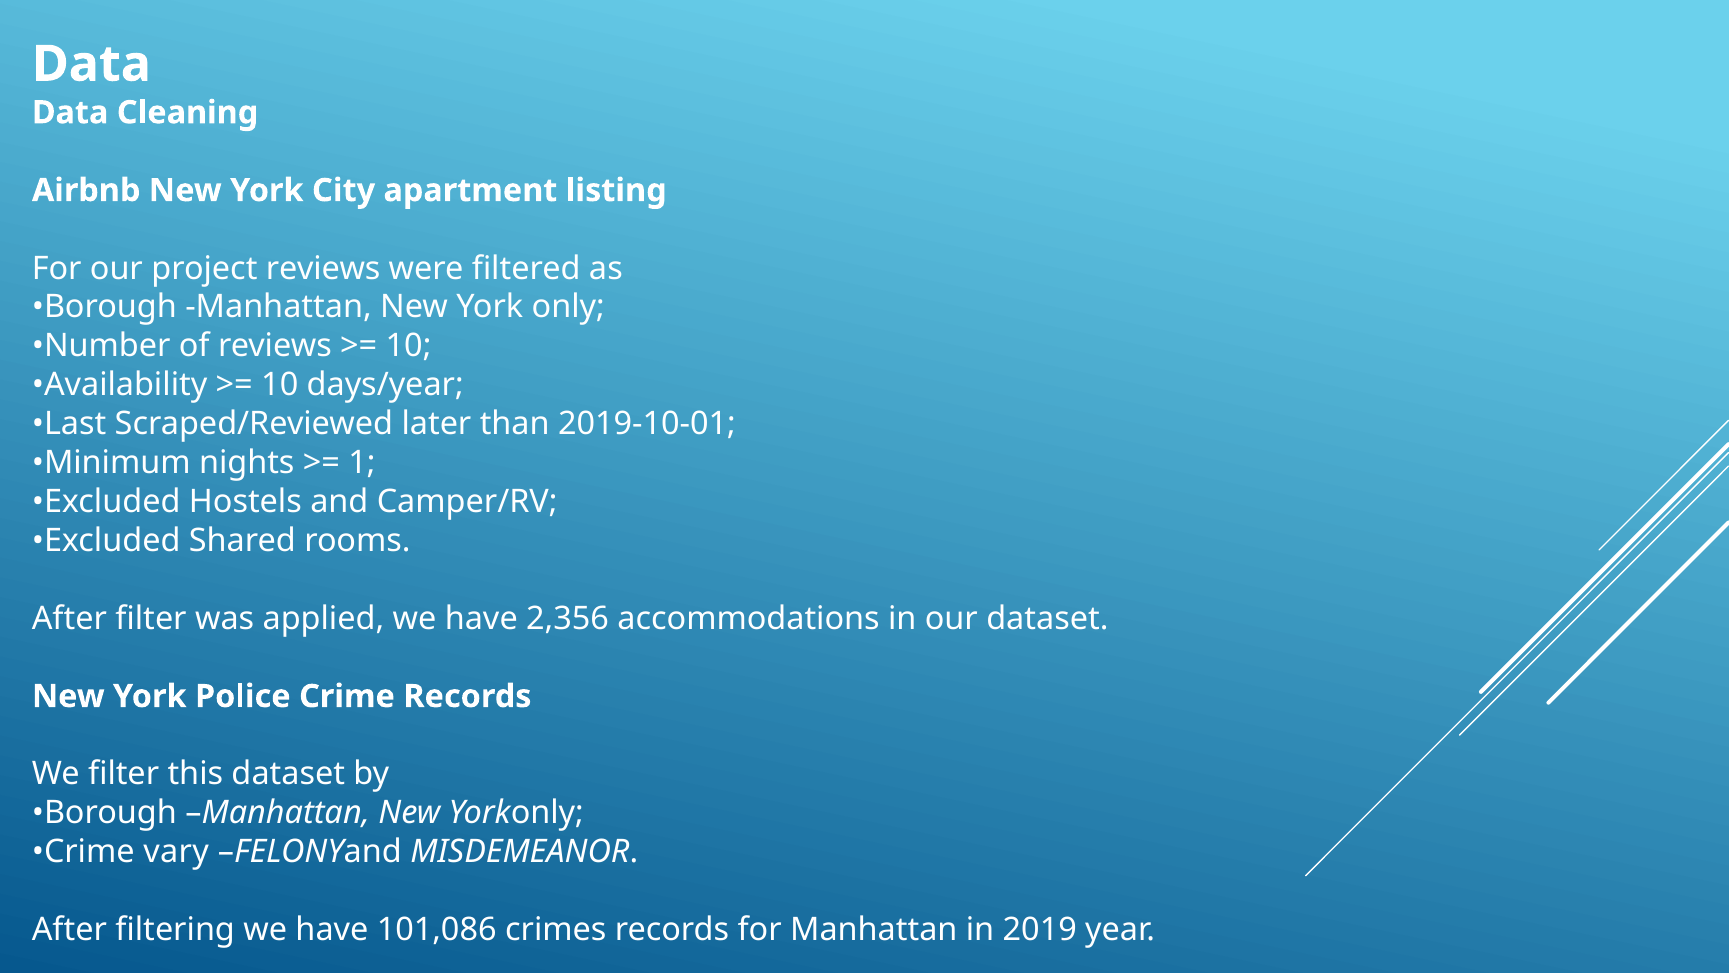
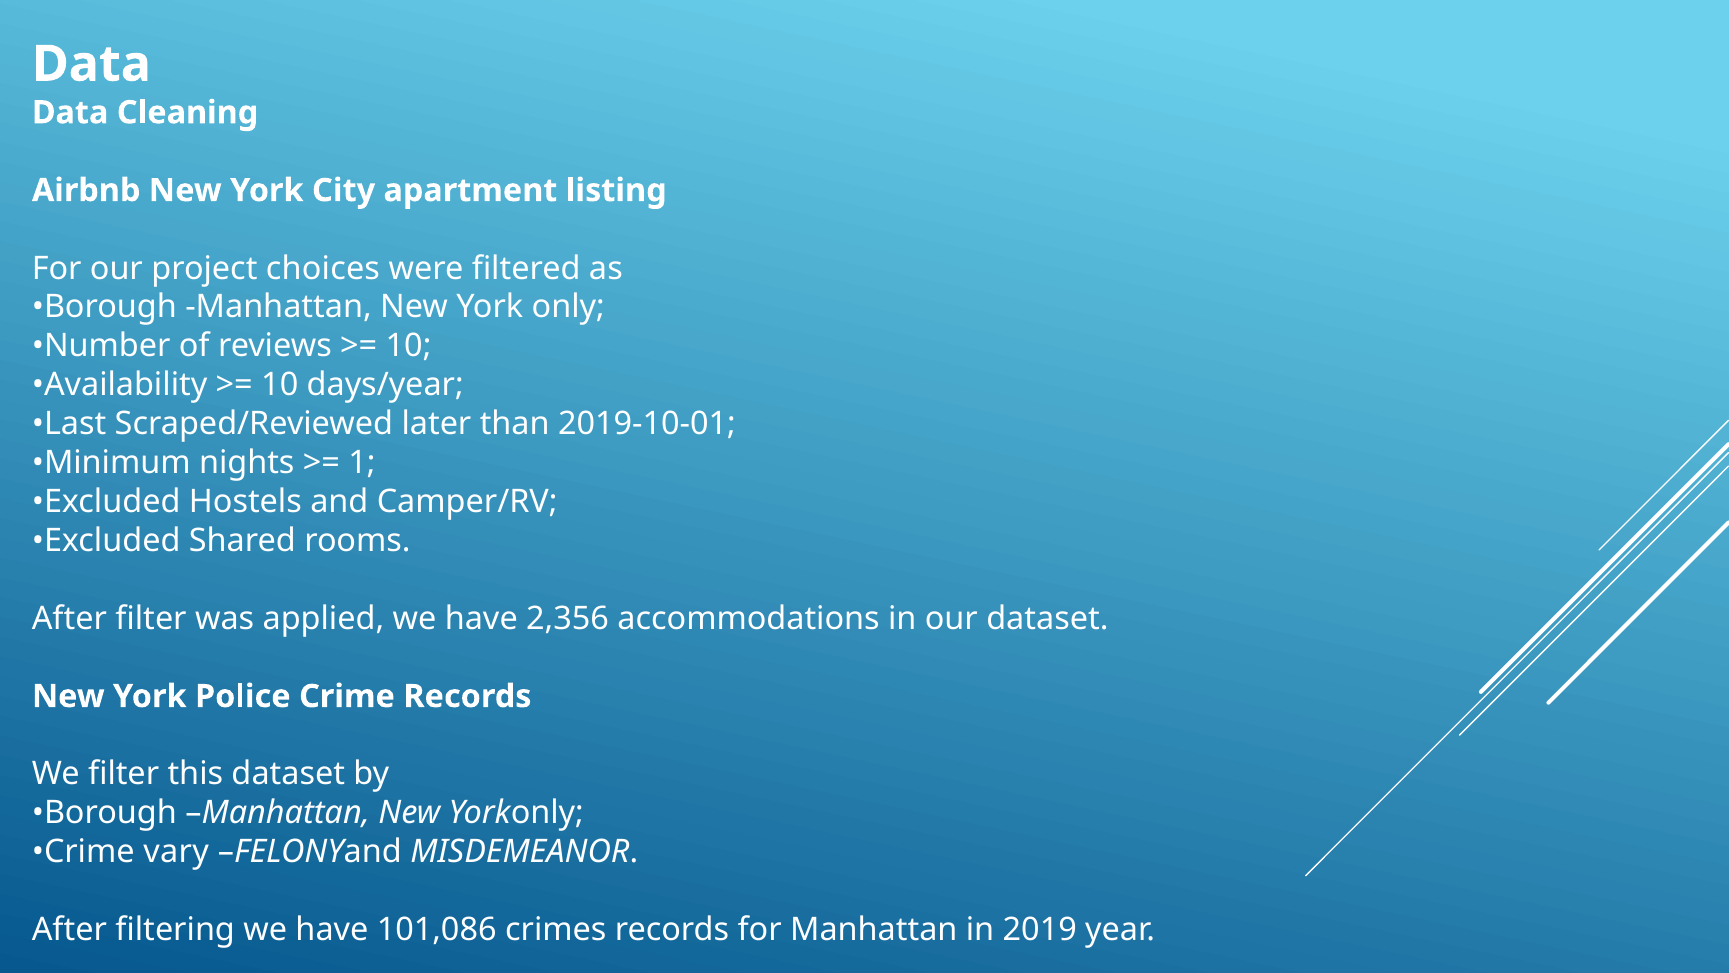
project reviews: reviews -> choices (323, 268)
